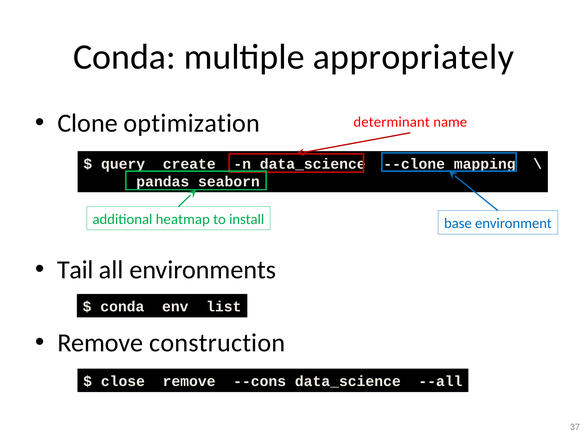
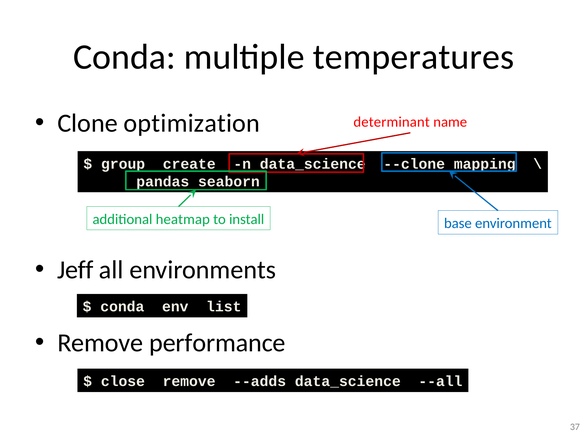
appropriately: appropriately -> temperatures (413, 57)
query: query -> group (123, 164)
Tail: Tail -> Jeff (75, 270)
construction: construction -> performance (217, 343)
--cons: --cons -> --adds (260, 381)
